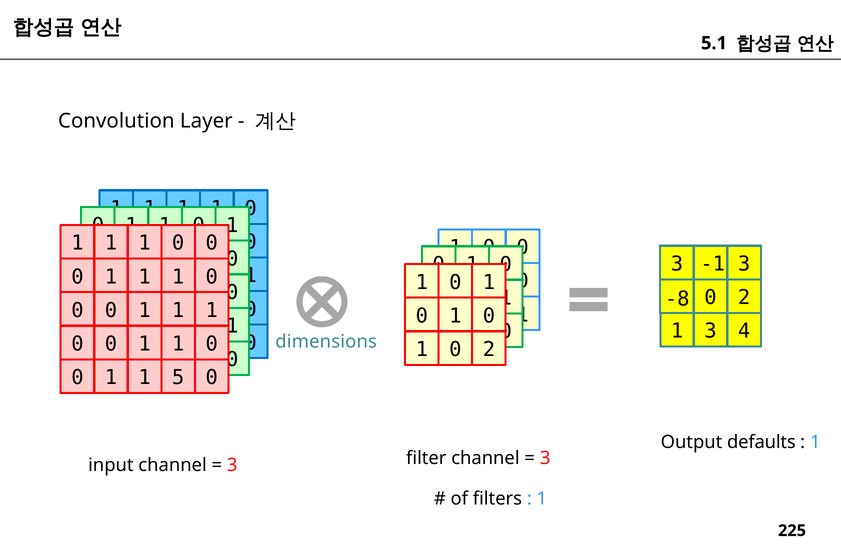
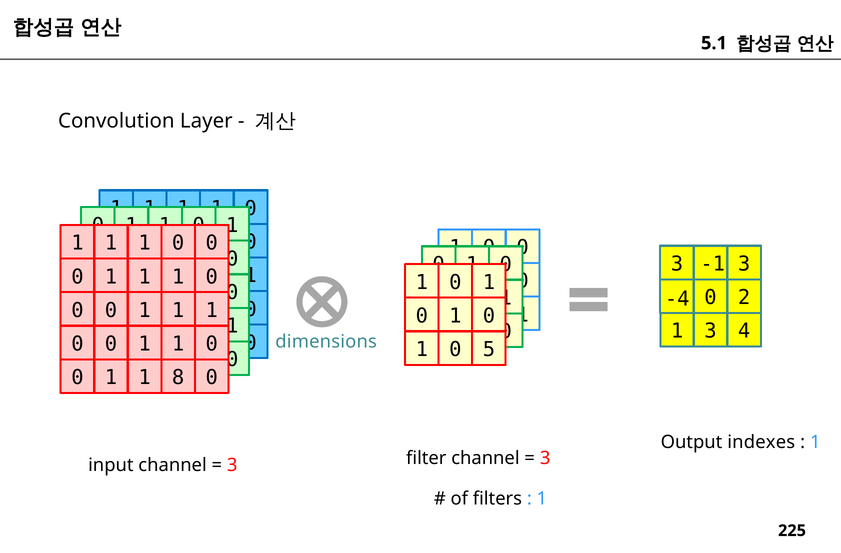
-8: -8 -> -4 (677, 299)
1 0 2: 2 -> 5 (489, 349)
5: 5 -> 8 (178, 377)
defaults: defaults -> indexes (761, 442)
